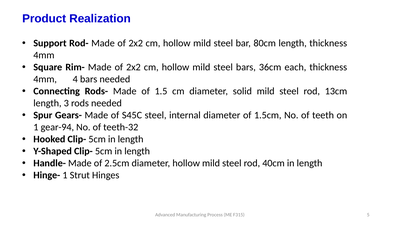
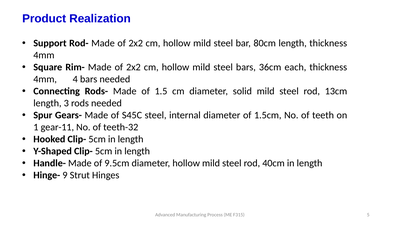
gear-94: gear-94 -> gear-11 (57, 127)
2.5cm: 2.5cm -> 9.5cm (117, 163)
Hinge- 1: 1 -> 9 (65, 175)
